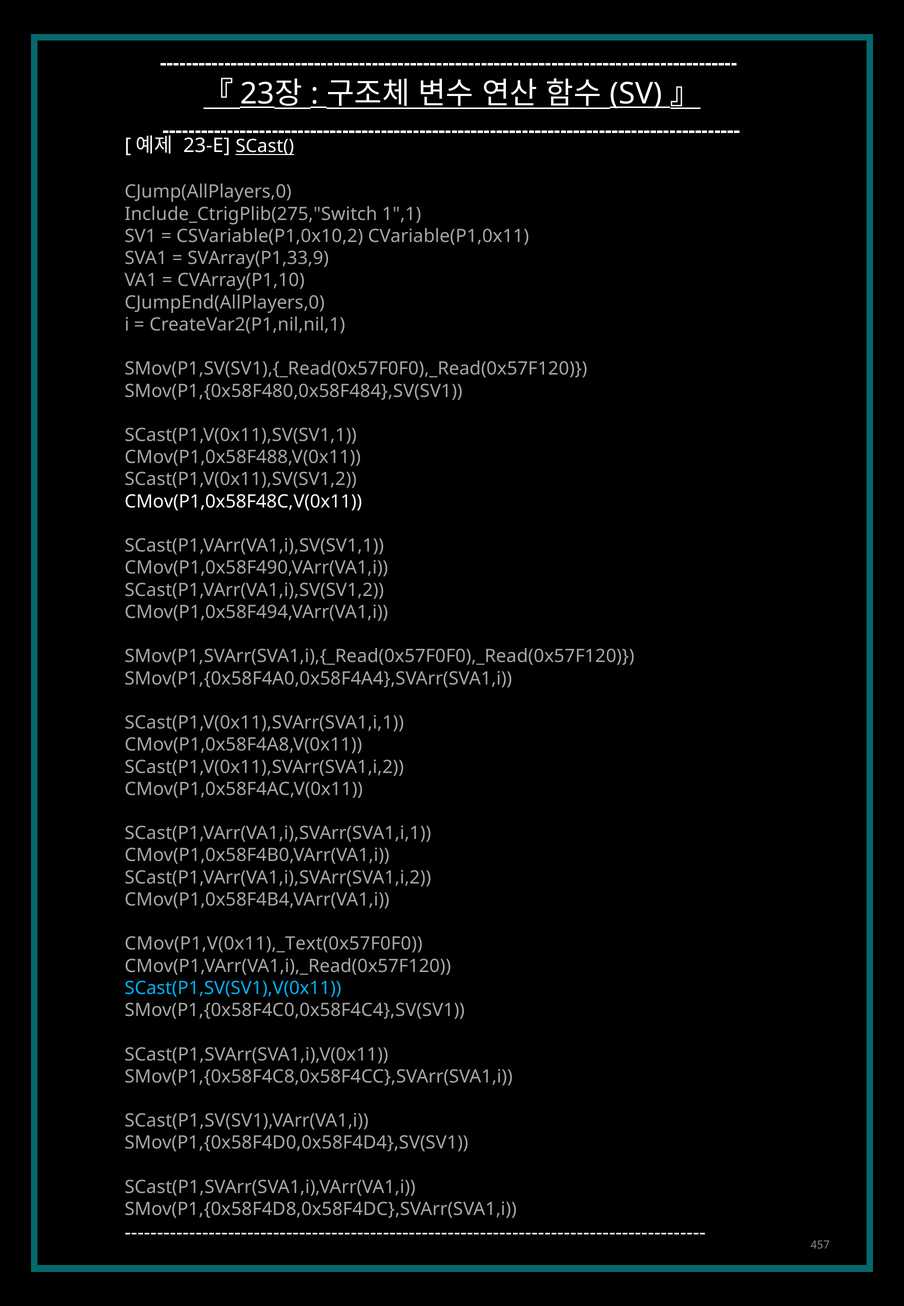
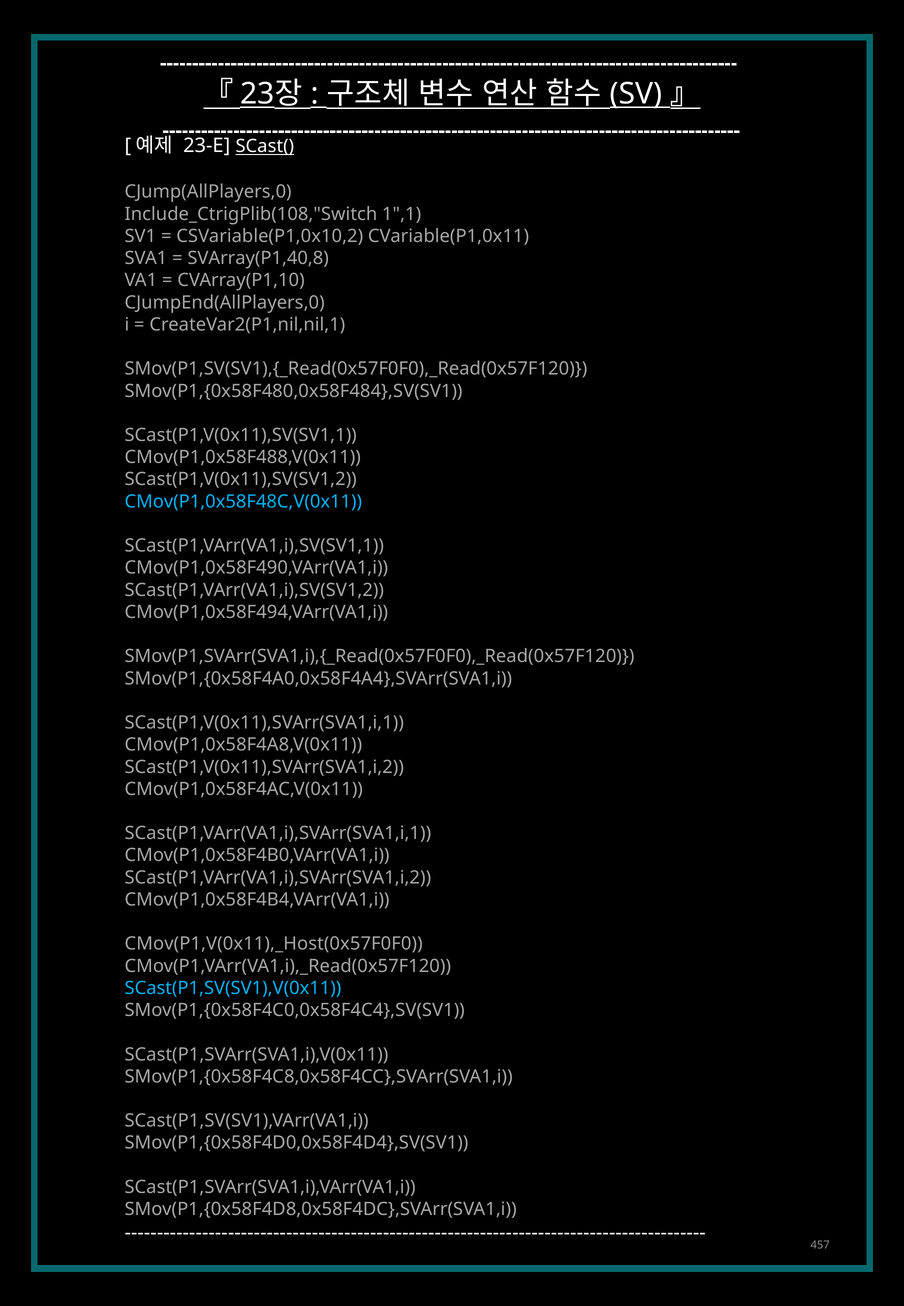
Include_CtrigPlib(275,"Switch: Include_CtrigPlib(275,"Switch -> Include_CtrigPlib(108,"Switch (251, 214)
SVArray(P1,33,9: SVArray(P1,33,9 -> SVArray(P1,40,8 (258, 258)
CMov(P1,0x58F48C,V(0x11 colour: white -> light blue (243, 501)
CMov(P1,V(0x11),_Text(0x57F0F0: CMov(P1,V(0x11),_Text(0x57F0F0 -> CMov(P1,V(0x11),_Host(0x57F0F0 (274, 944)
